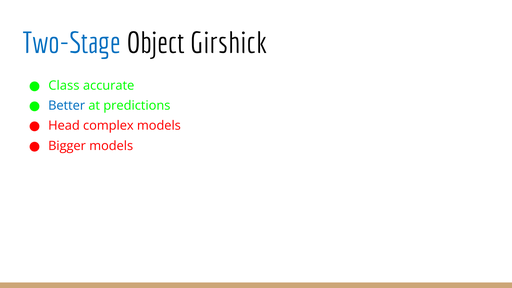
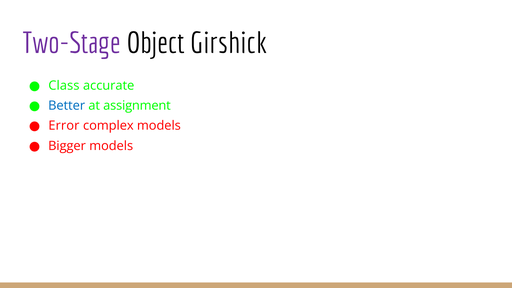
Two-Stage colour: blue -> purple (72, 43)
predictions: predictions -> assignment (137, 106)
Head: Head -> Error (64, 126)
